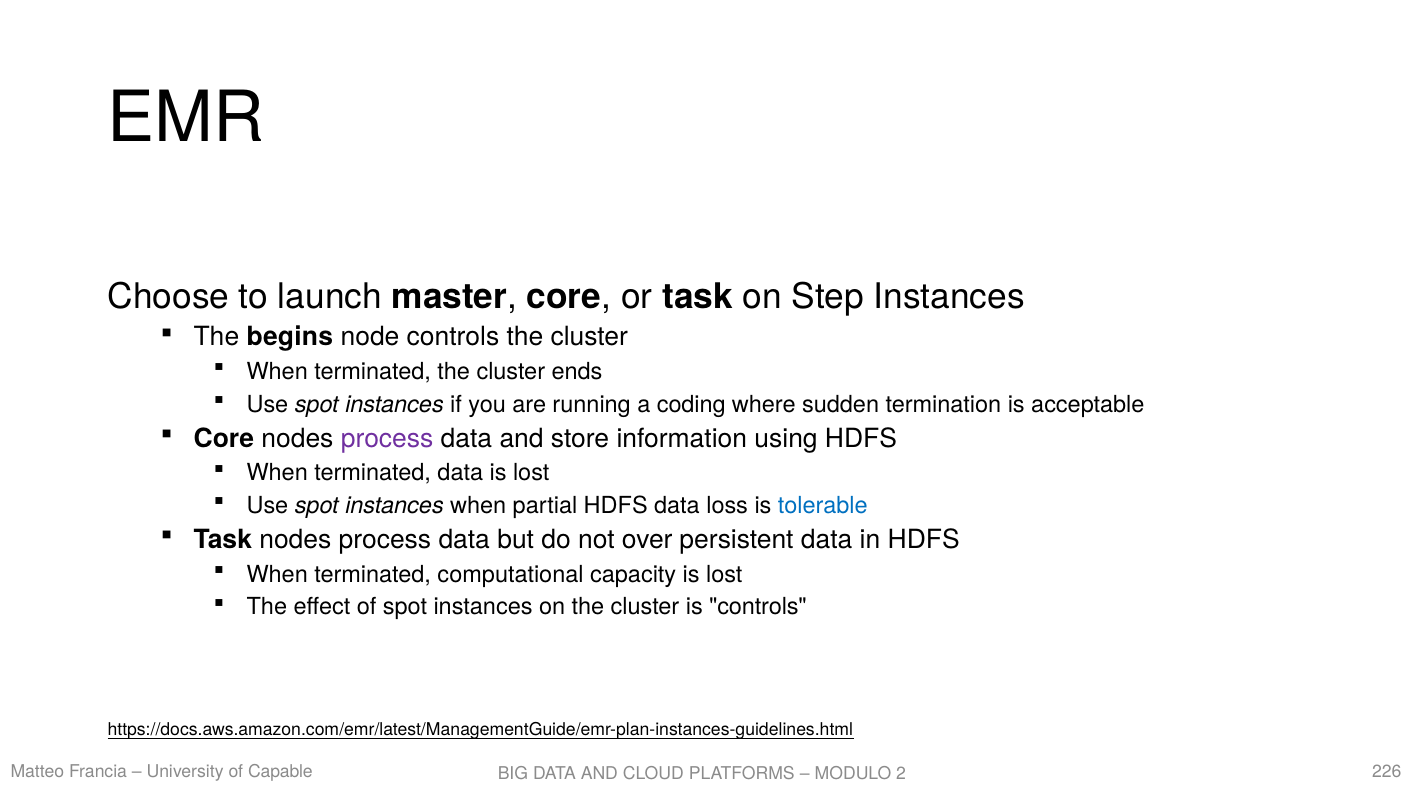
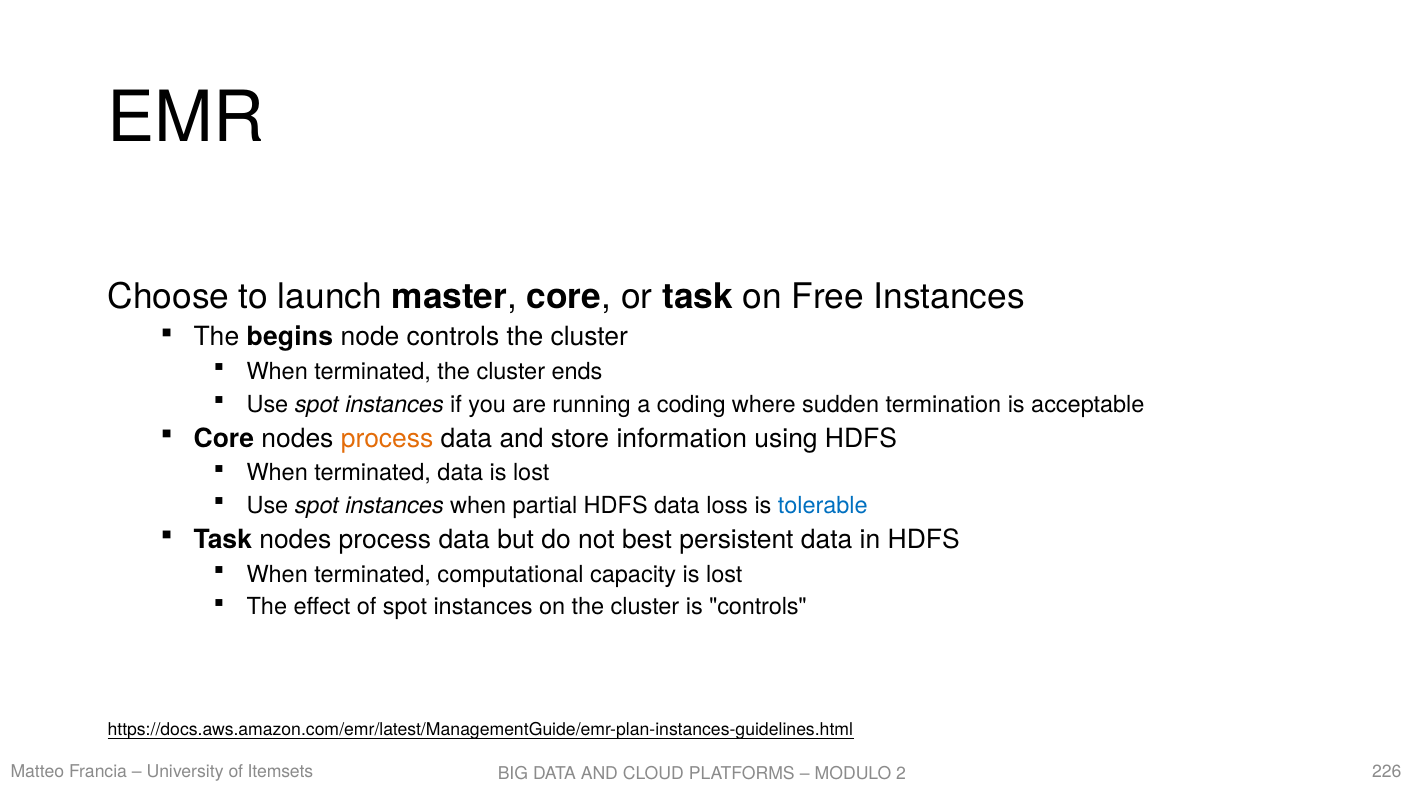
Step: Step -> Free (828, 297)
process colour: purple -> orange (387, 439)
over: over -> best (647, 540)
Capable: Capable -> Itemsets (280, 772)
